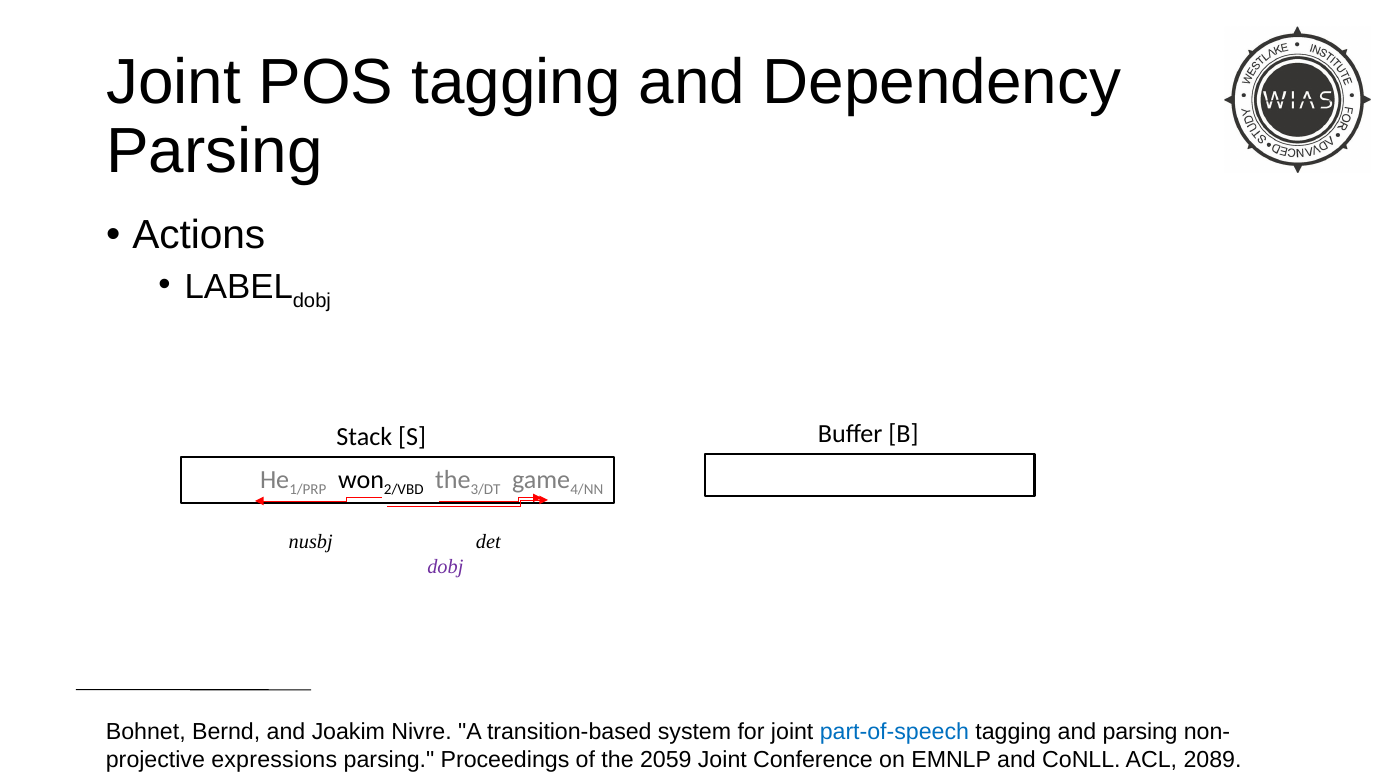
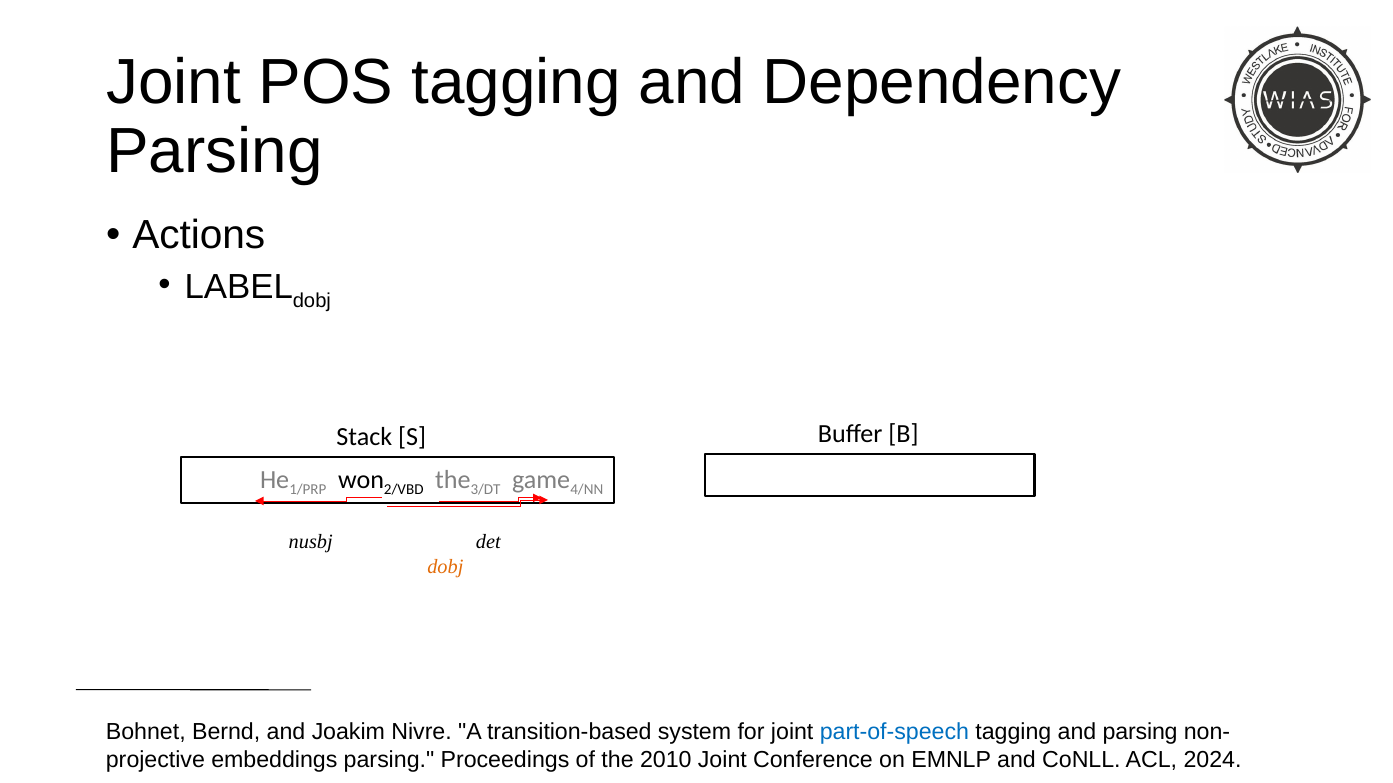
dobj colour: purple -> orange (445, 567)
expressions: expressions -> embeddings (274, 760)
2059: 2059 -> 2010 (666, 760)
2089: 2089 -> 2024 (1213, 760)
